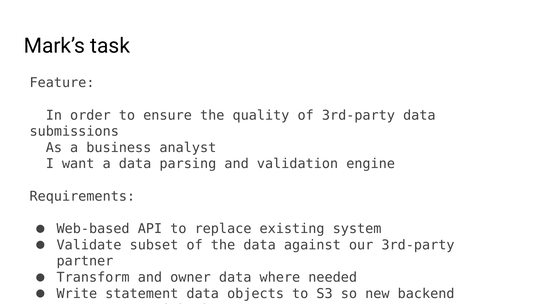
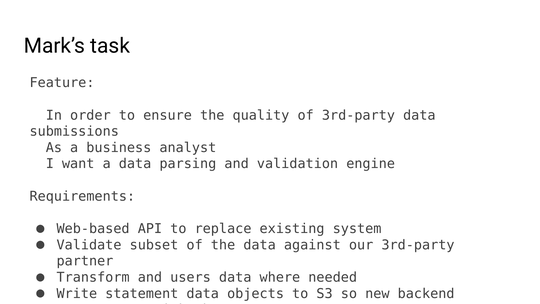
owner: owner -> users (191, 277)
